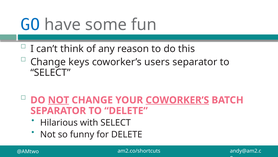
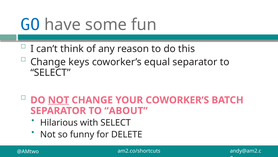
users: users -> equal (157, 62)
COWORKER’S underline: present -> none (177, 100)
TO DELETE: DELETE -> ABOUT (126, 110)
